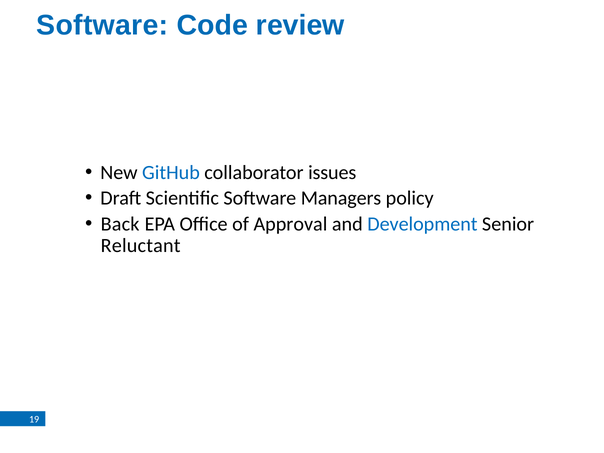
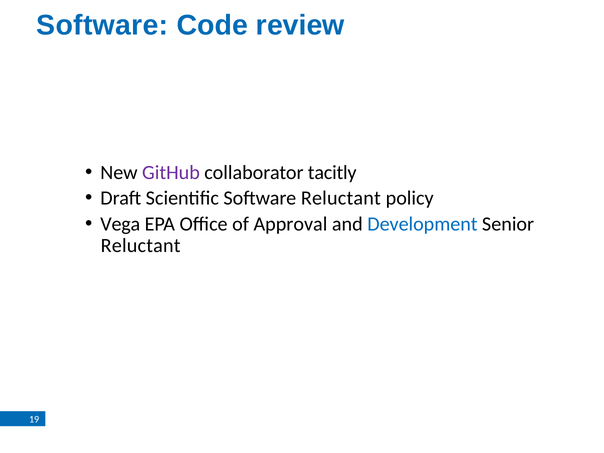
GitHub colour: blue -> purple (171, 172)
issues: issues -> tacitly (332, 172)
Software Managers: Managers -> Reluctant (341, 198)
Back: Back -> Vega (120, 224)
